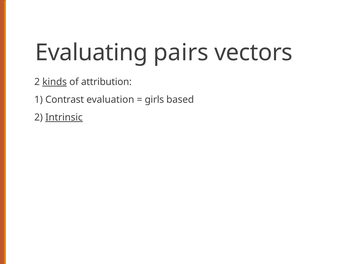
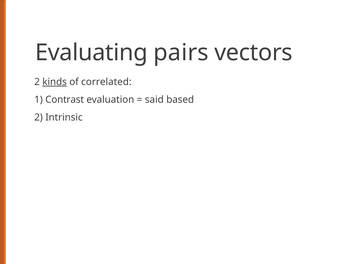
attribution: attribution -> correlated (106, 82)
girls: girls -> said (154, 99)
Intrinsic underline: present -> none (64, 117)
